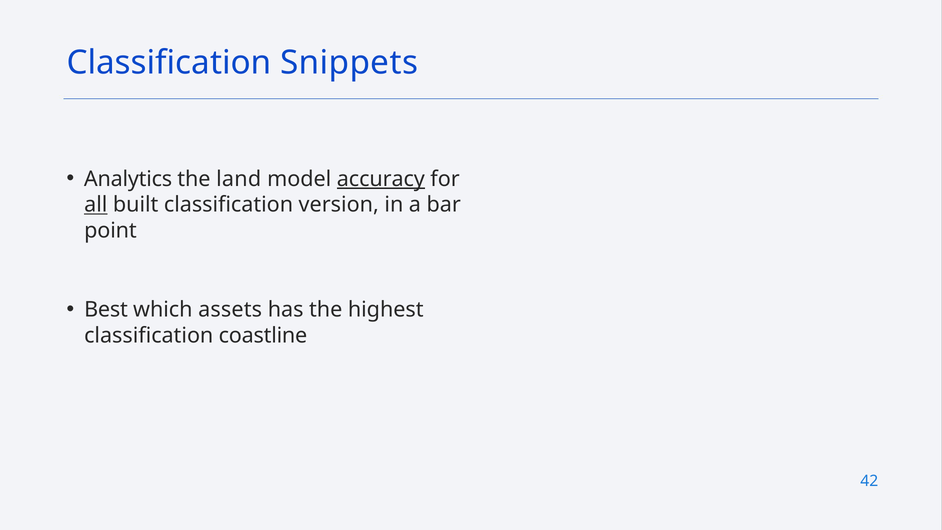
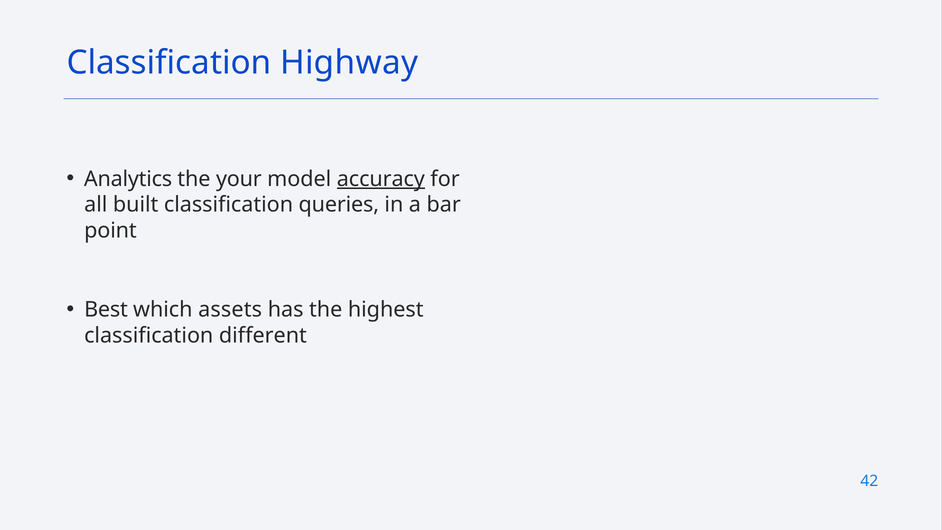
Snippets: Snippets -> Highway (349, 63)
land: land -> your (239, 179)
all underline: present -> none (96, 205)
version: version -> queries (339, 205)
coastline: coastline -> different (263, 336)
